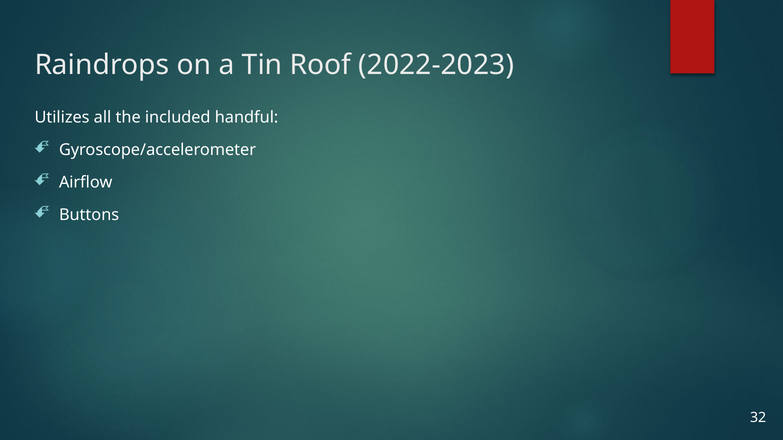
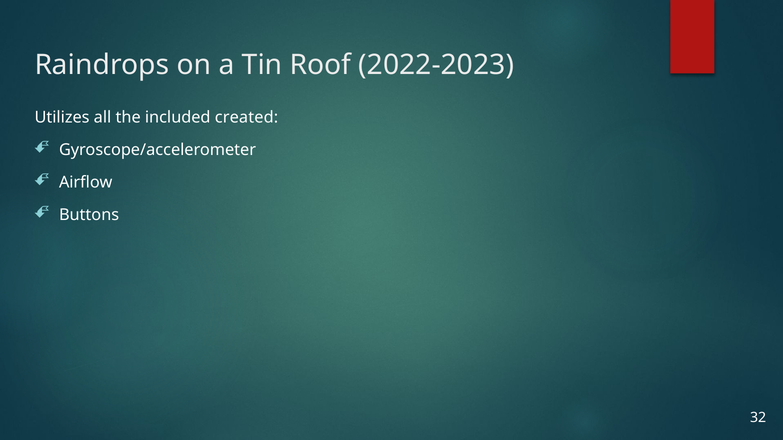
handful: handful -> created (246, 117)
